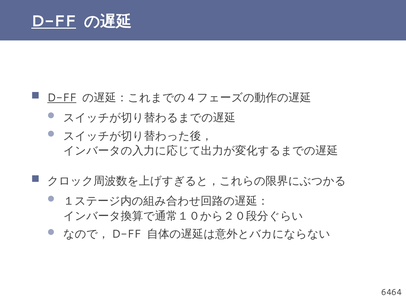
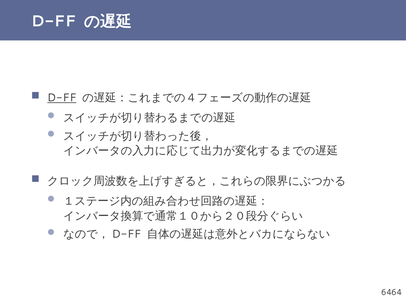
D-FF underline: present -> none (54, 21)
